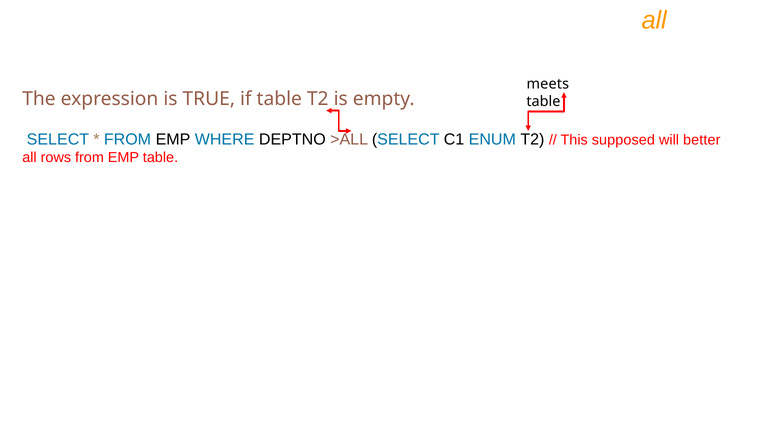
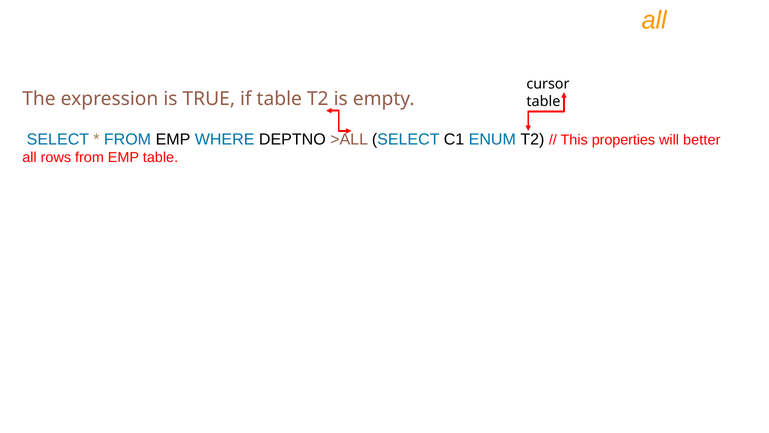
meets: meets -> cursor (548, 84)
supposed: supposed -> properties (623, 140)
